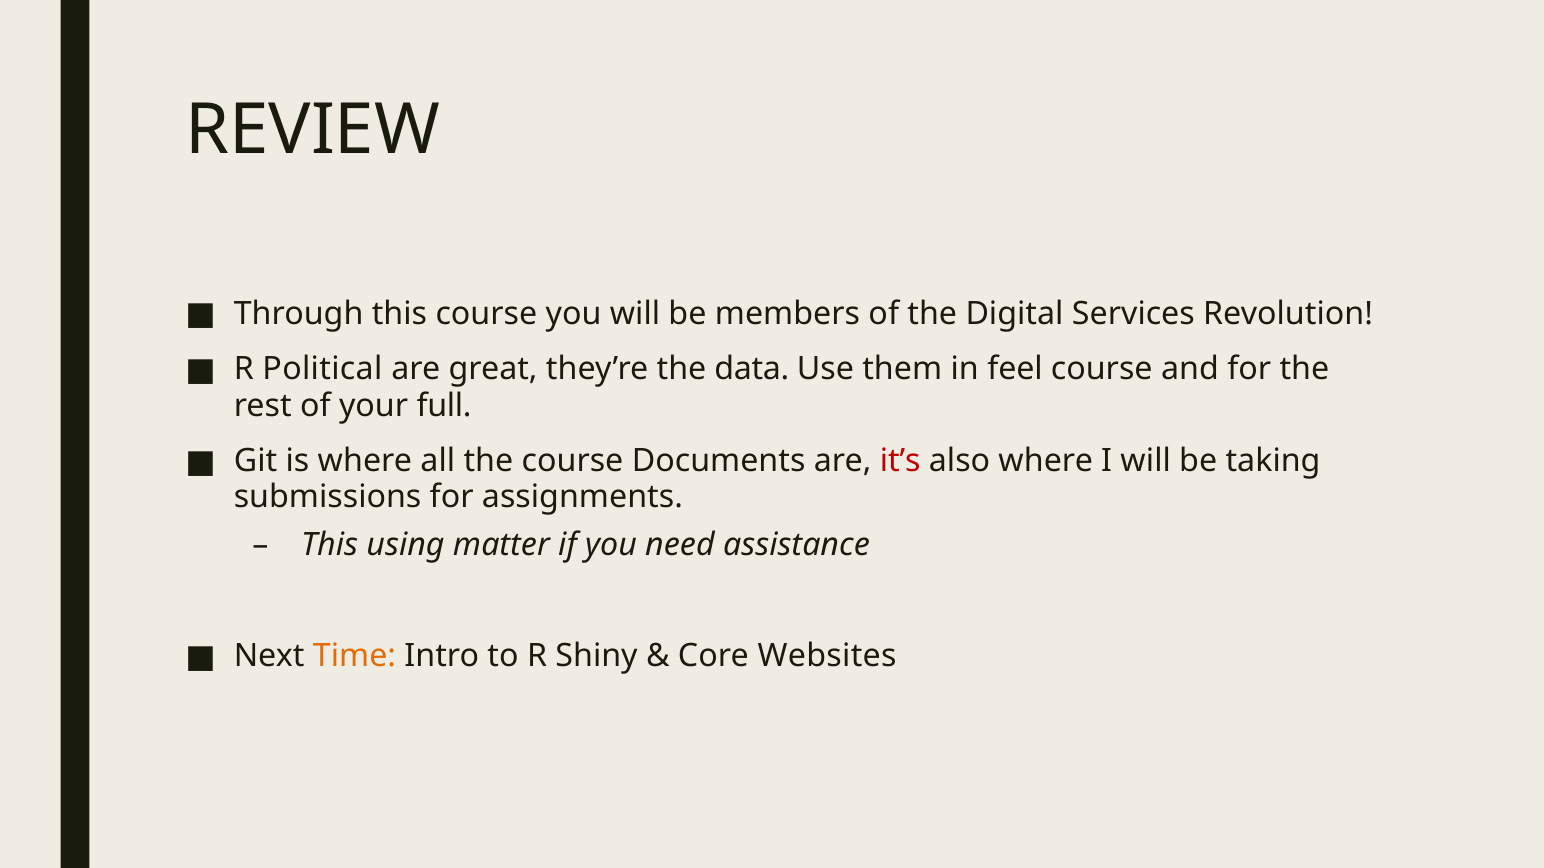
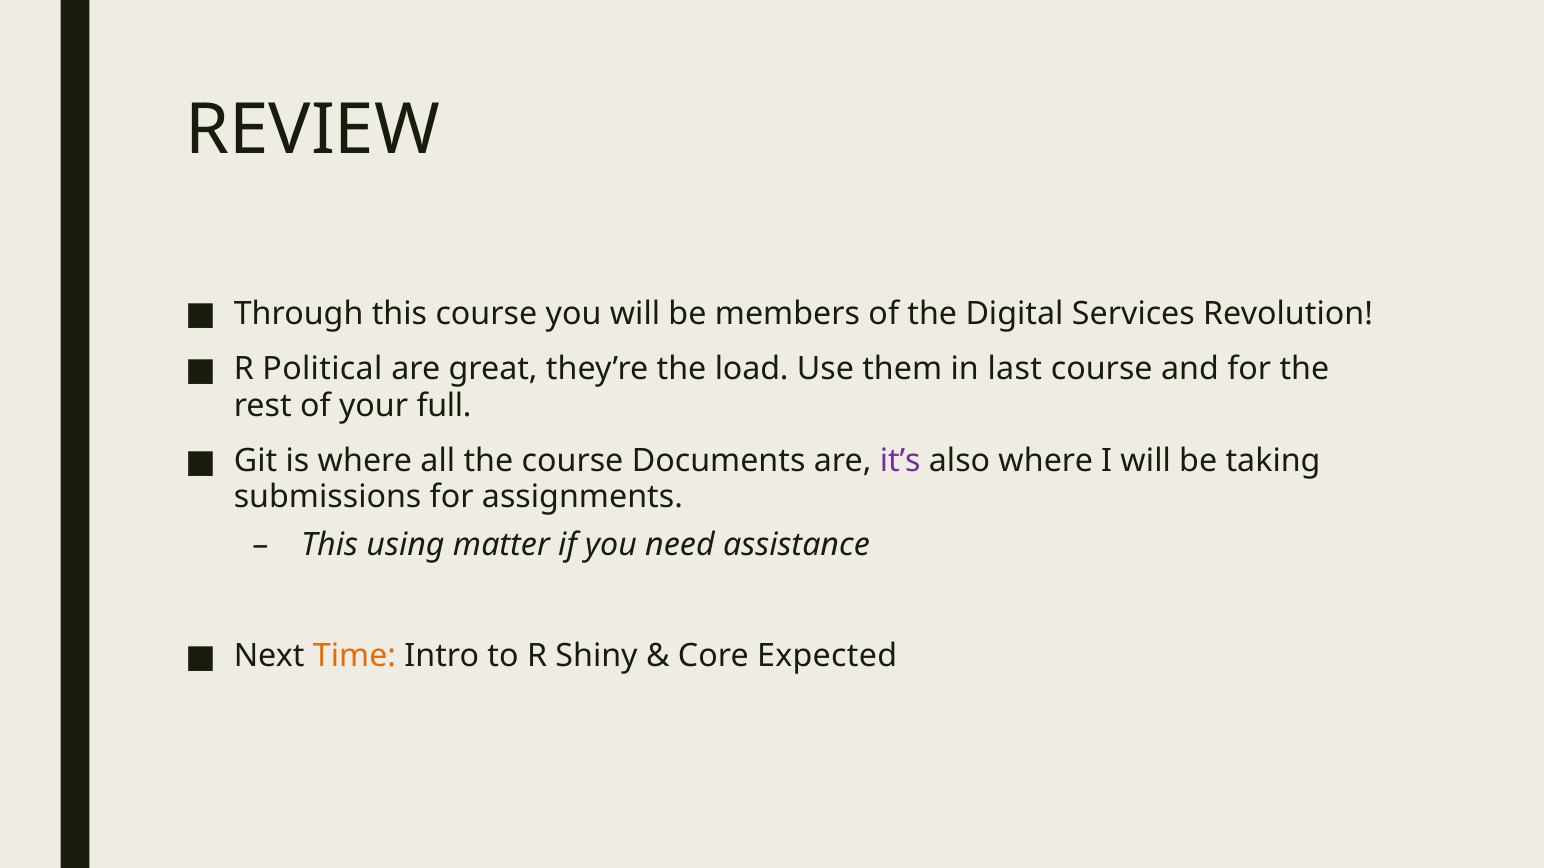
data: data -> load (752, 369)
feel: feel -> last (1015, 369)
it’s colour: red -> purple (900, 461)
Websites: Websites -> Expected (827, 656)
